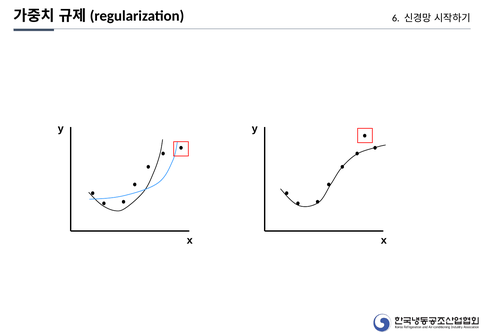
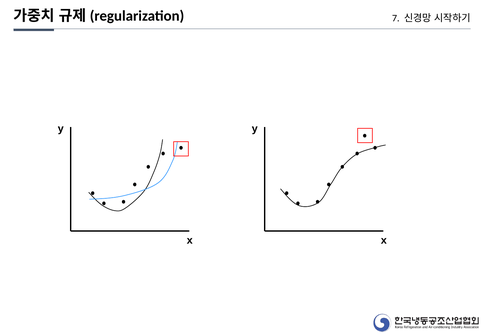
6: 6 -> 7 (396, 18)
